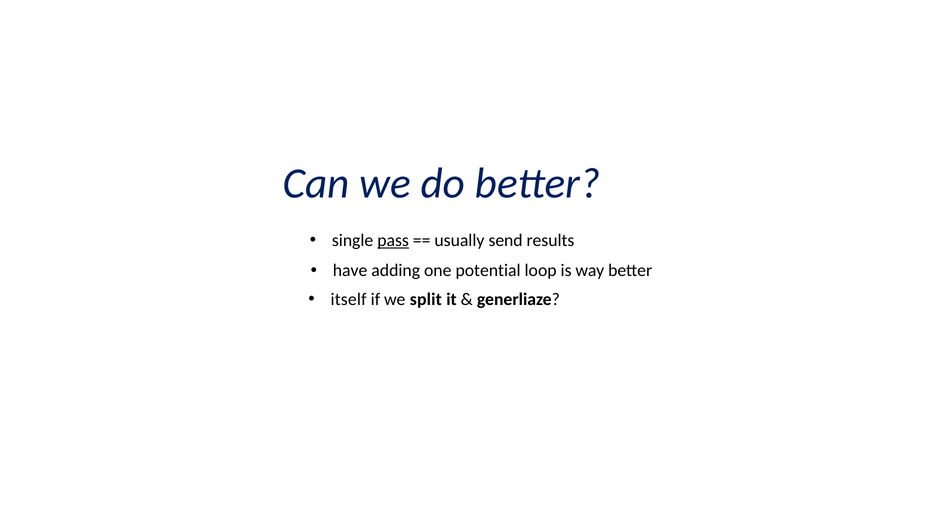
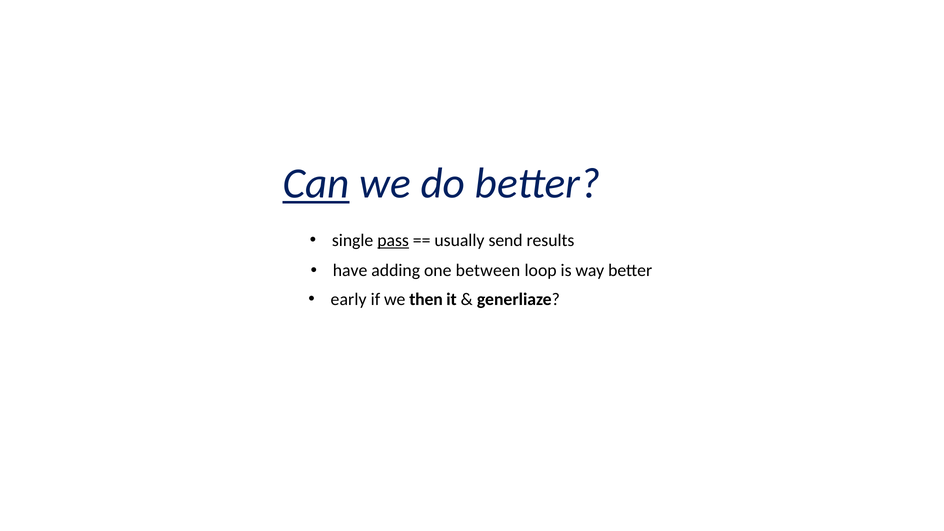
Can underline: none -> present (316, 183)
potential: potential -> between (488, 271)
itself: itself -> early (349, 299)
split: split -> then (426, 299)
